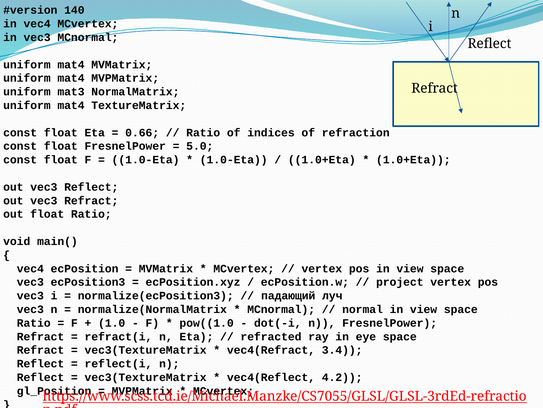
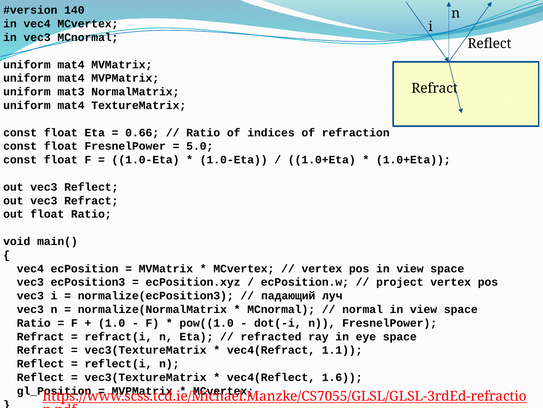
3.4: 3.4 -> 1.1 (342, 350)
4.2: 4.2 -> 1.6 (342, 377)
